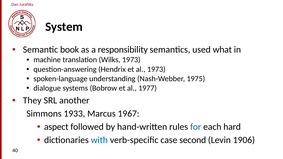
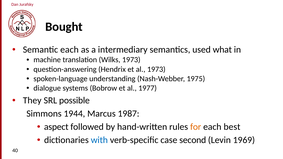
System: System -> Bought (64, 27)
Semantic book: book -> each (69, 50)
responsibility: responsibility -> intermediary (123, 50)
another: another -> possible (74, 101)
1933: 1933 -> 1944 (74, 114)
1967: 1967 -> 1987 (129, 114)
for colour: blue -> orange (196, 127)
hard: hard -> best (232, 127)
1906: 1906 -> 1969 (244, 140)
